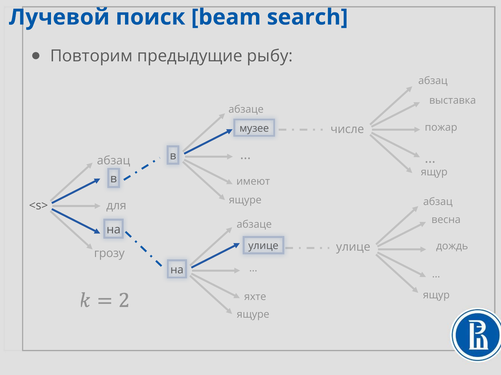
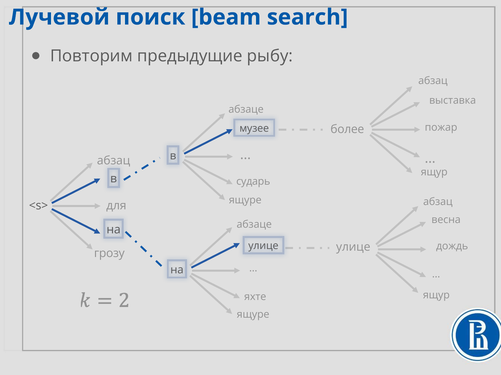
числе: числе -> более (347, 130)
имеют: имеют -> сударь (253, 182)
